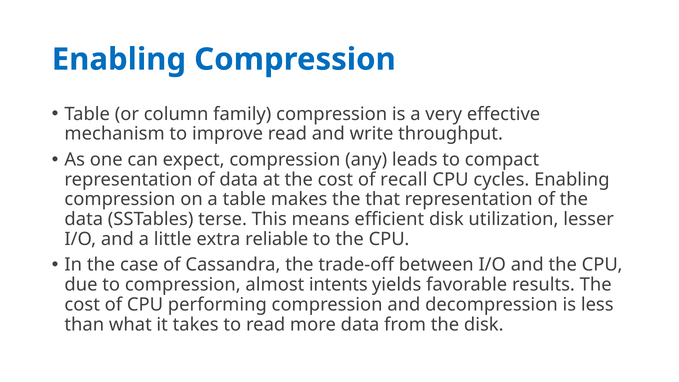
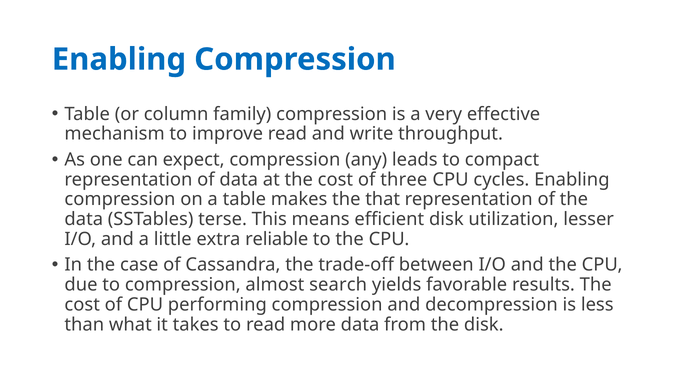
recall: recall -> three (404, 180)
intents: intents -> search (338, 285)
